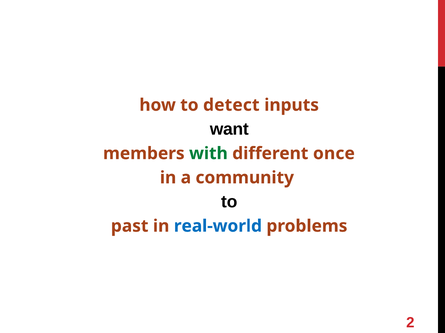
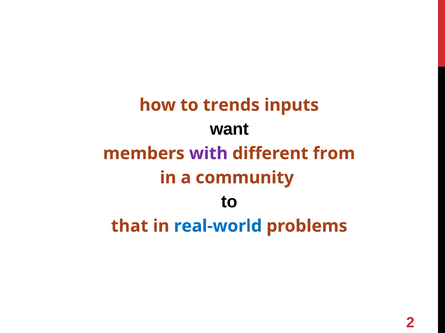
detect: detect -> trends (231, 105)
with colour: green -> purple (208, 154)
once: once -> from (334, 154)
past: past -> that (130, 227)
